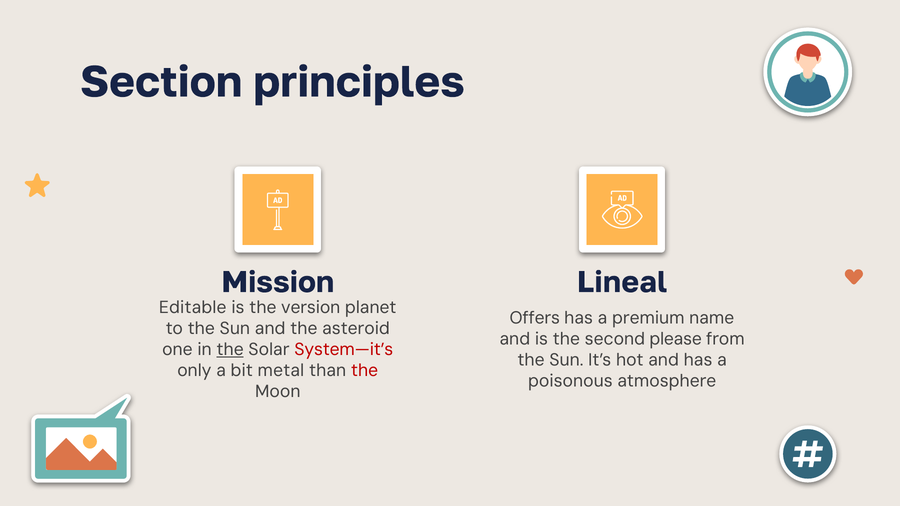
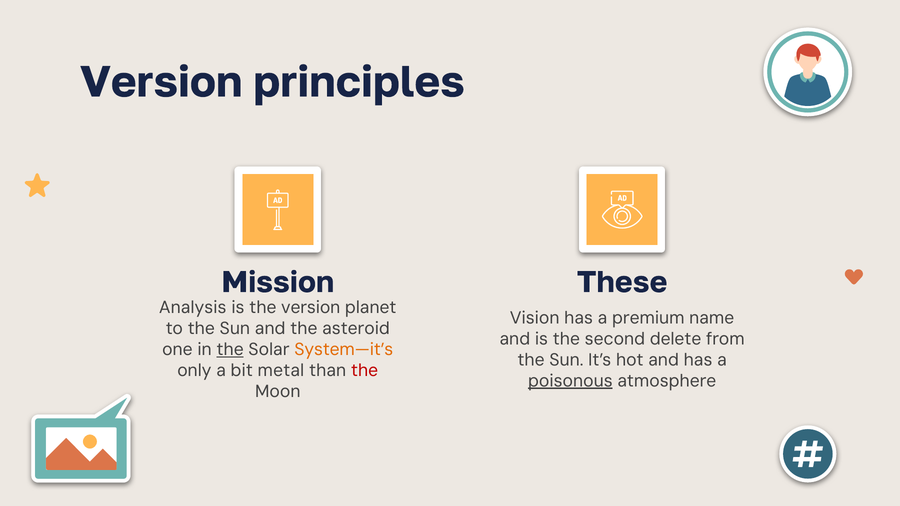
Section: Section -> Version (161, 82)
Lineal: Lineal -> These (622, 282)
Editable: Editable -> Analysis (193, 307)
Offers: Offers -> Vision (535, 318)
please: please -> delete (676, 339)
System—it’s colour: red -> orange (344, 349)
poisonous underline: none -> present (570, 381)
